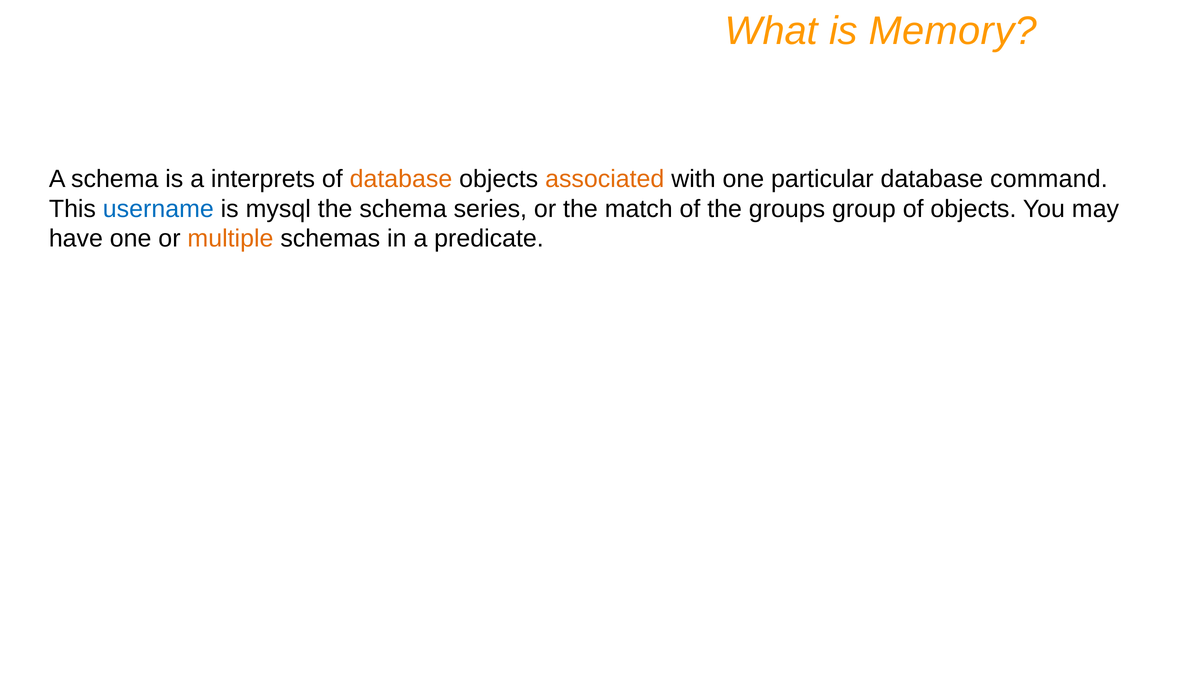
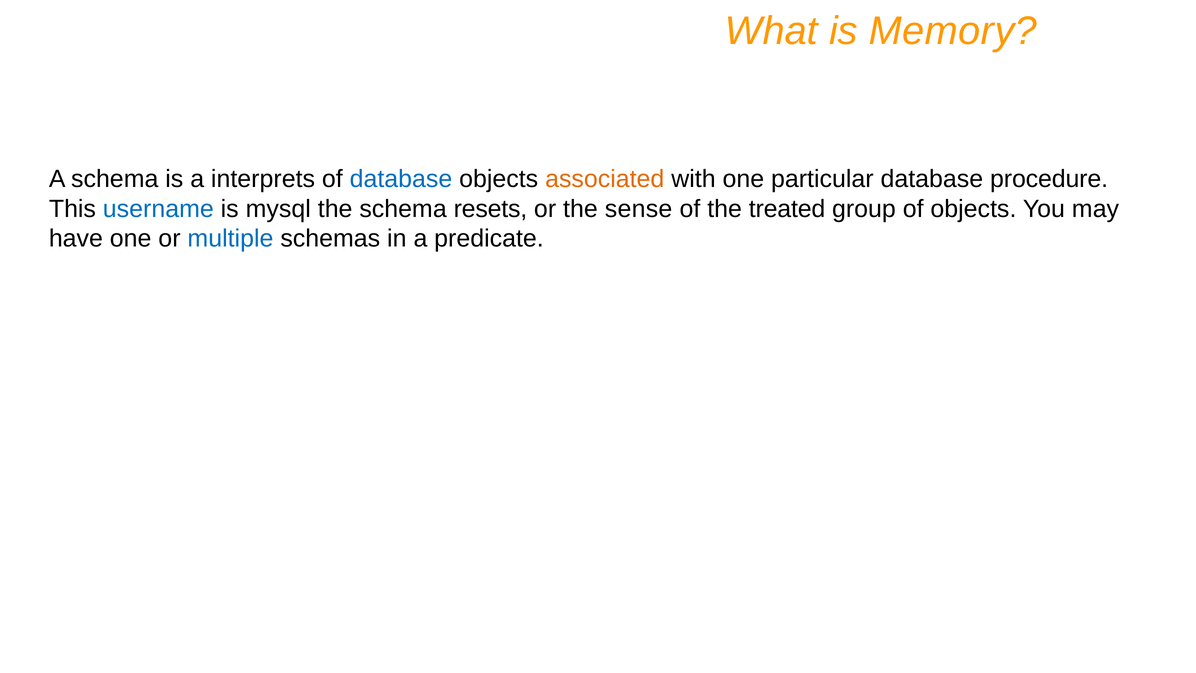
database colour: orange -> blue (401, 179)
command: command -> procedure (1049, 179)
series: series -> resets (490, 209)
match: match -> sense (639, 209)
groups: groups -> treated (787, 209)
multiple colour: orange -> blue (230, 239)
